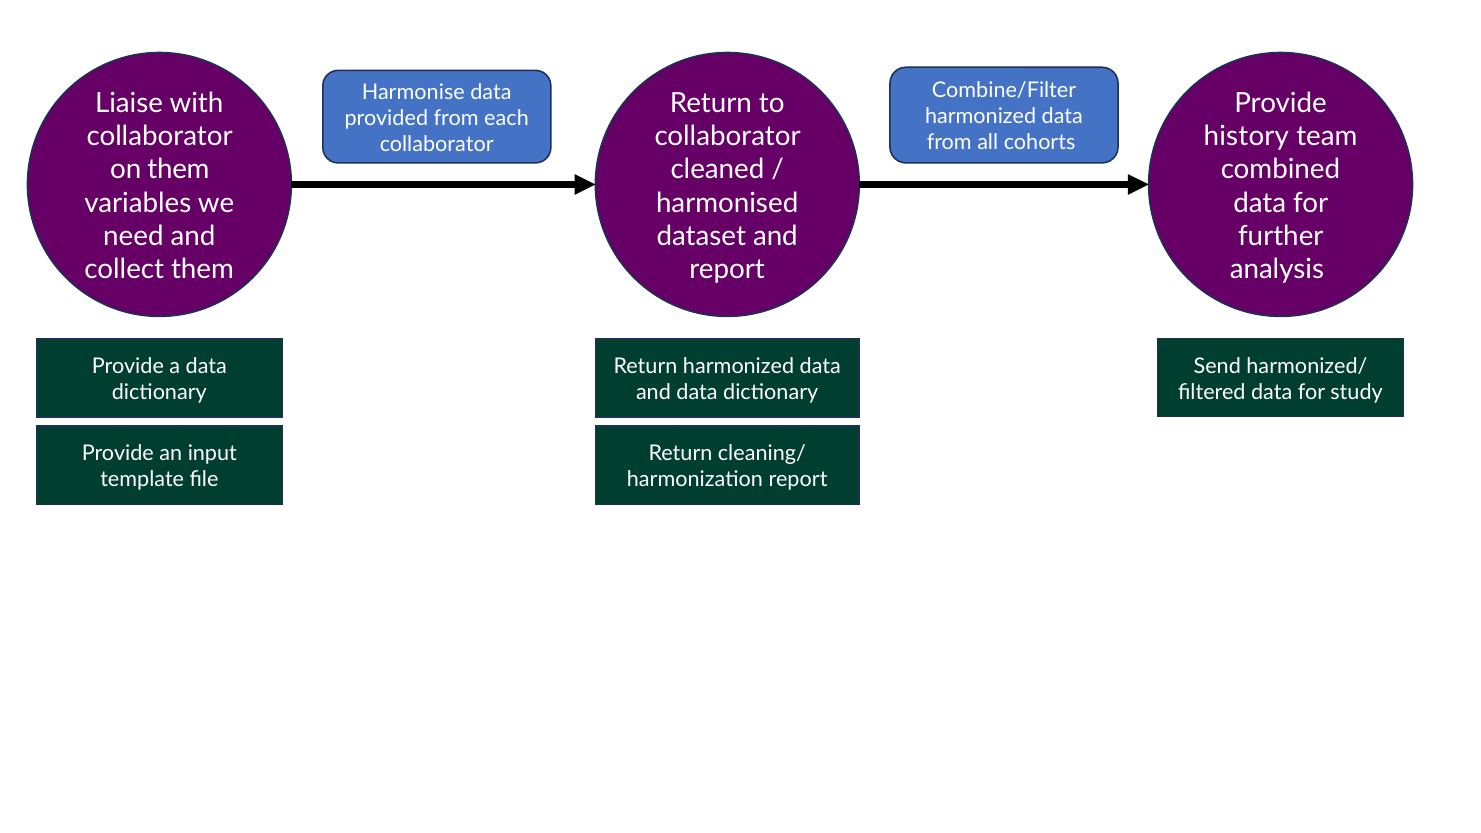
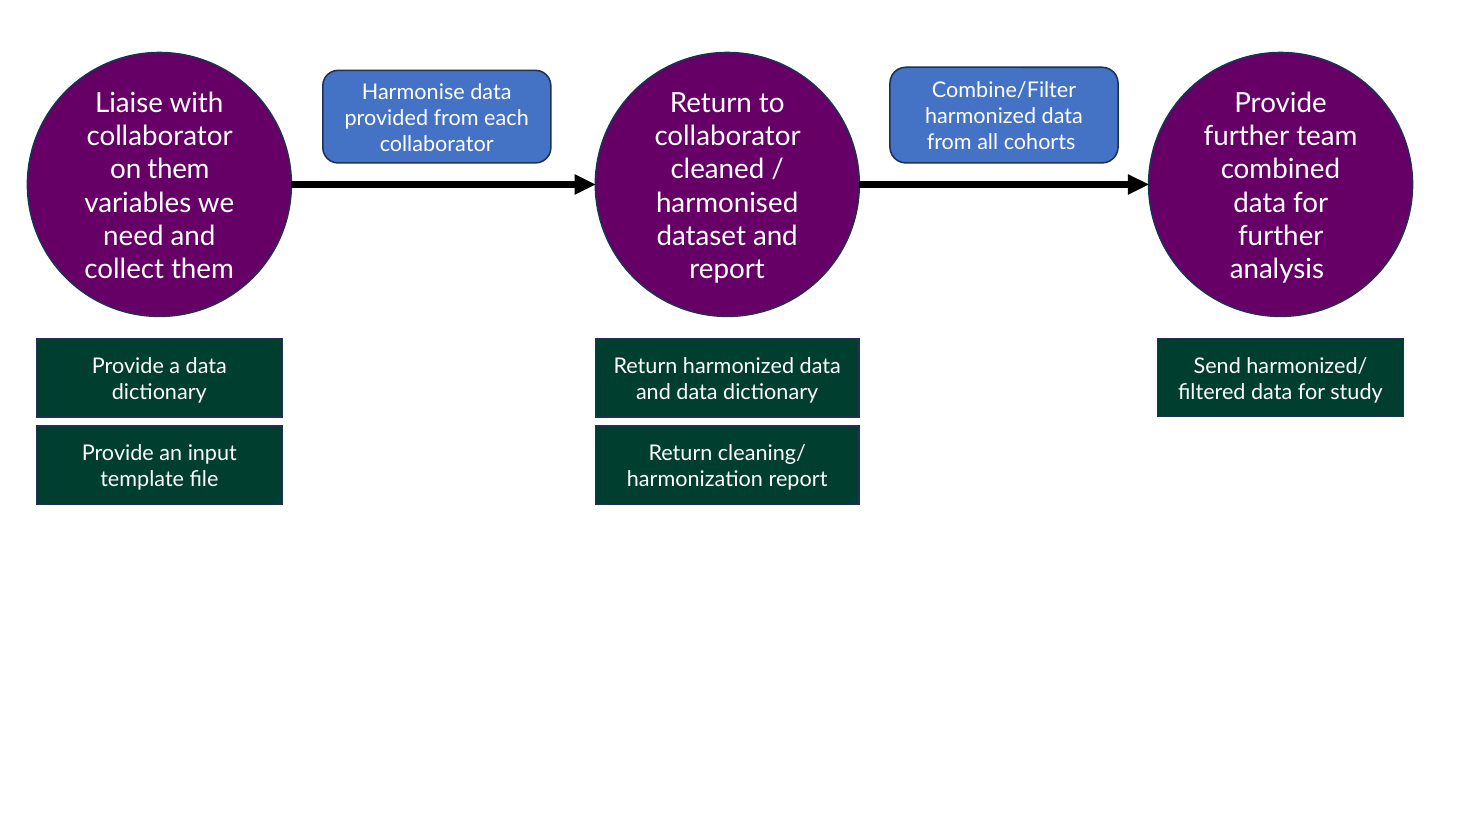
history: history -> further (1246, 136)
